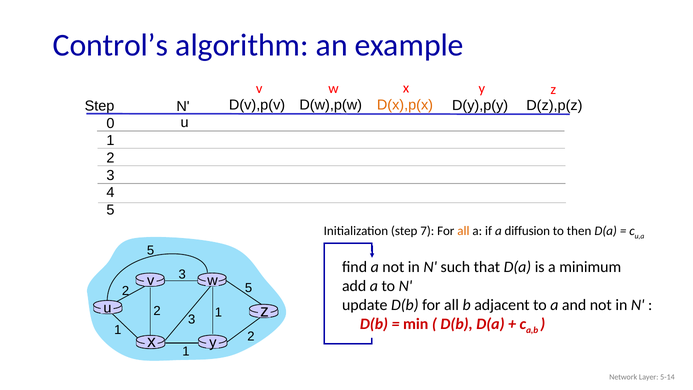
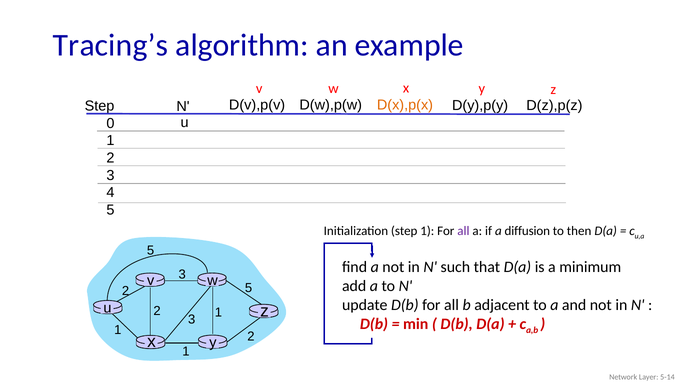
Control’s: Control’s -> Tracing’s (110, 45)
step 7: 7 -> 1 (427, 231)
all colour: orange -> purple (463, 231)
